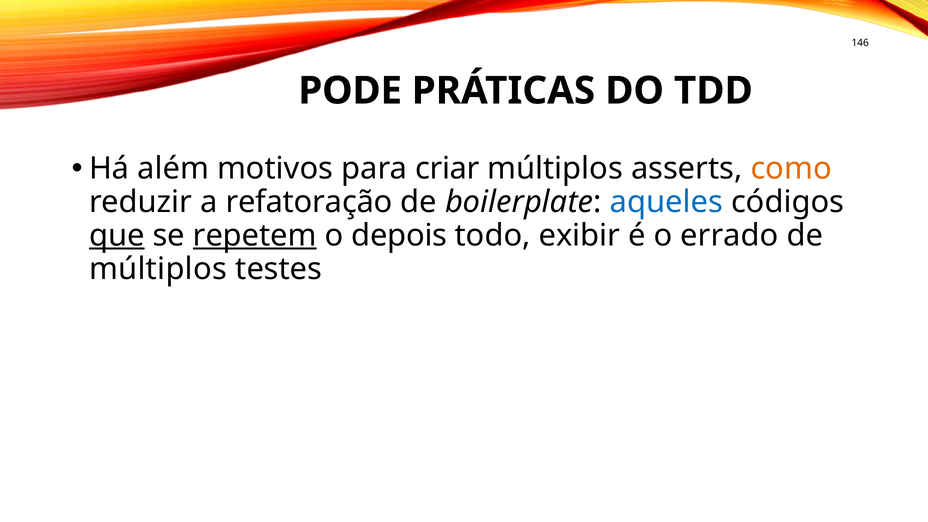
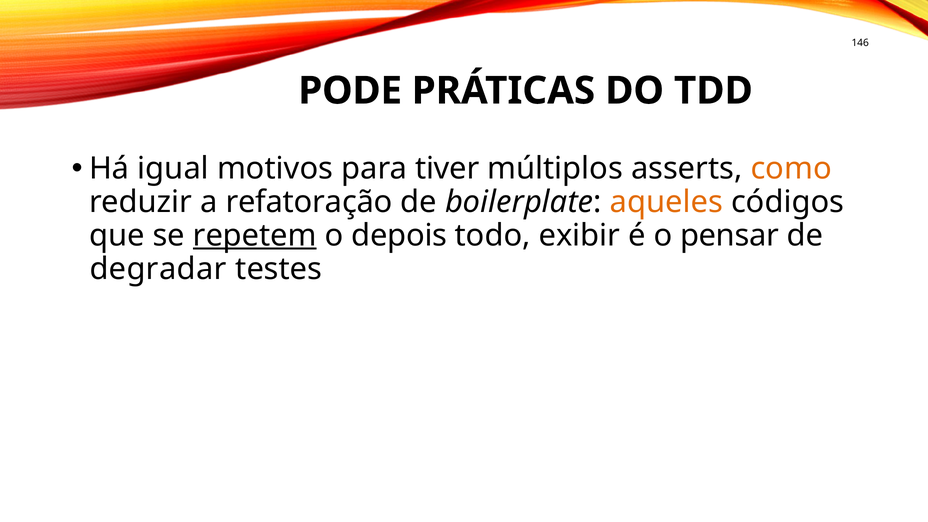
além: além -> igual (173, 169)
criar: criar -> tiver (447, 169)
aqueles colour: blue -> orange (666, 202)
que underline: present -> none (117, 235)
errado: errado -> pensar (730, 235)
múltiplos: múltiplos -> degradar (158, 269)
